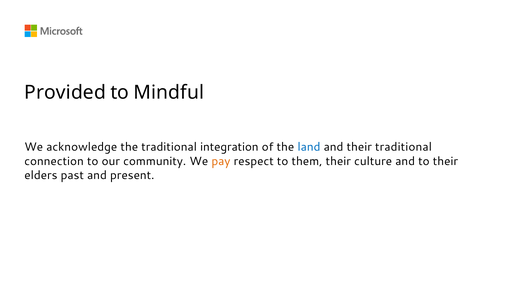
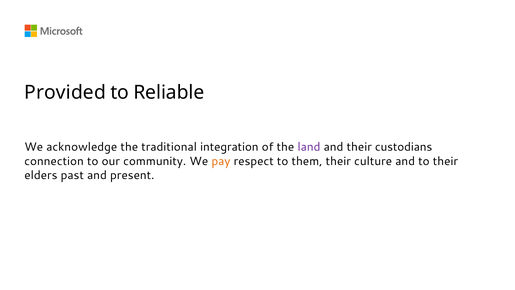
Mindful: Mindful -> Reliable (169, 92)
land colour: blue -> purple (309, 147)
their traditional: traditional -> custodians (404, 147)
